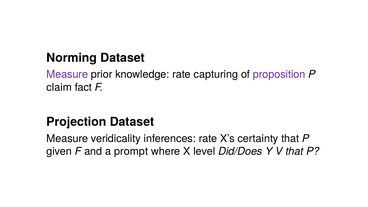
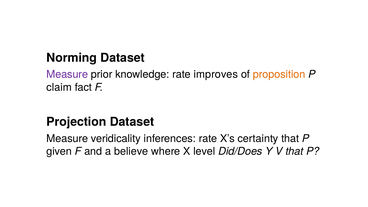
capturing: capturing -> improves (216, 74)
proposition colour: purple -> orange (279, 74)
prompt: prompt -> believe (131, 151)
